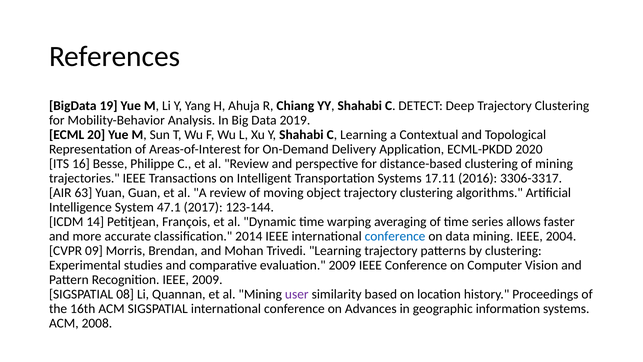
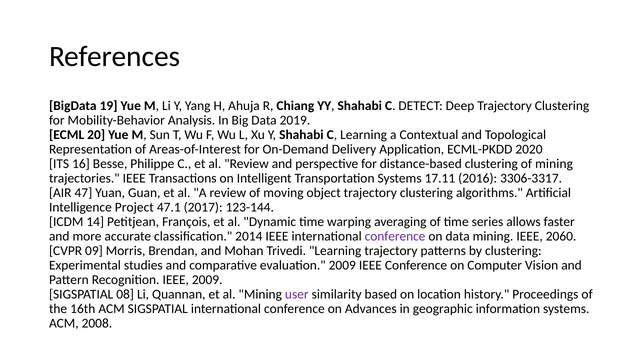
63: 63 -> 47 (83, 193)
System: System -> Project (134, 207)
conference colour: blue -> purple (395, 236)
2004: 2004 -> 2060 (561, 236)
